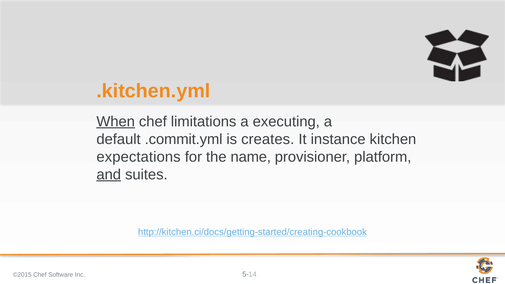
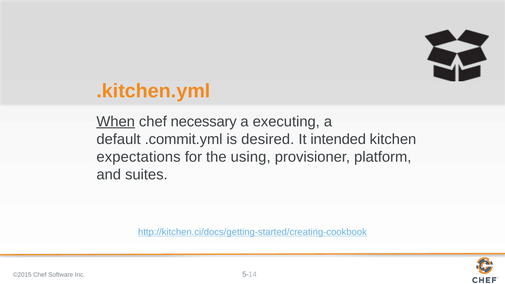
limitations: limitations -> necessary (204, 122)
creates: creates -> desired (268, 139)
instance: instance -> intended (338, 139)
name: name -> using (251, 157)
and underline: present -> none (109, 175)
